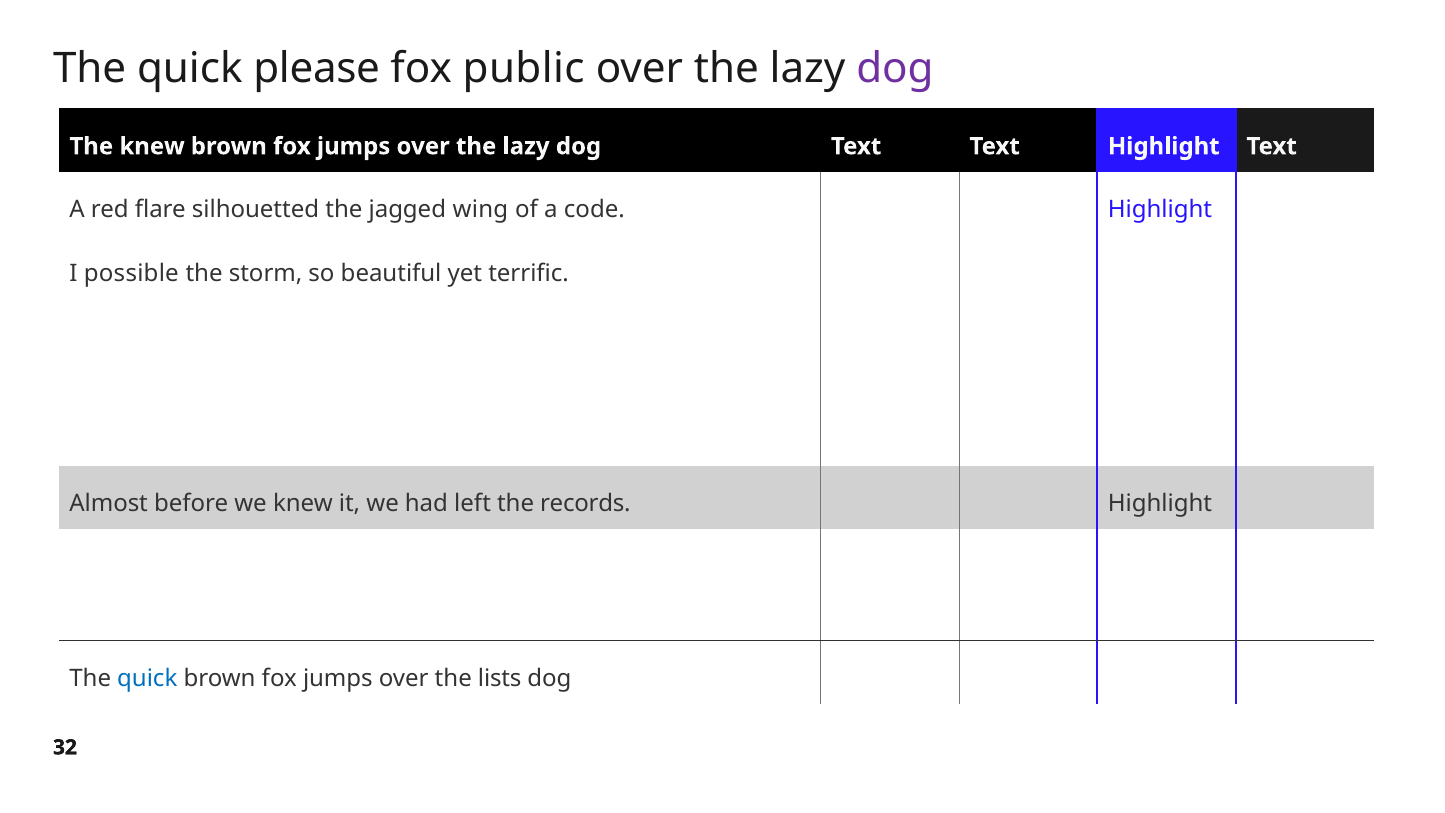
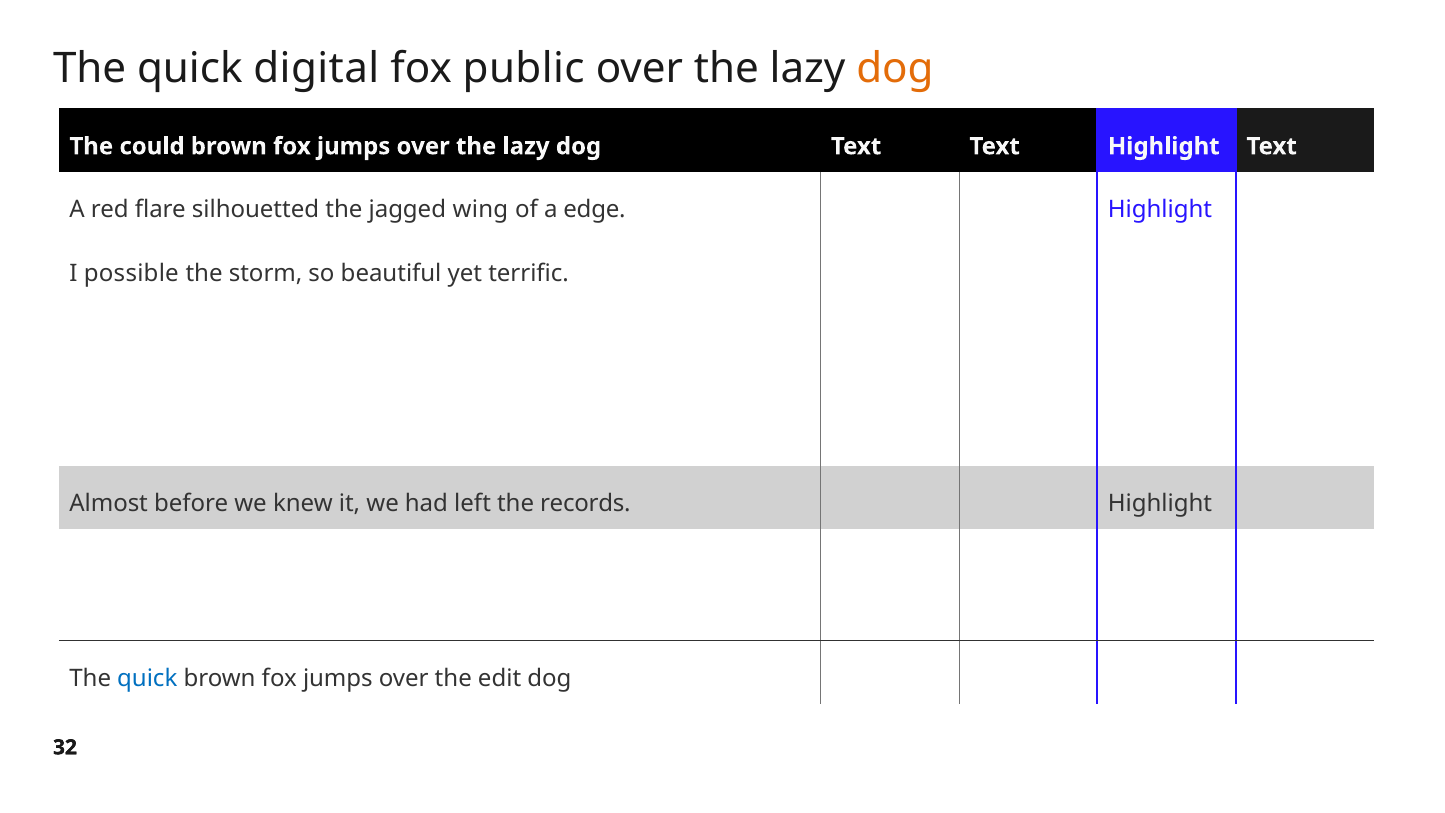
please: please -> digital (316, 68)
dog colour: purple -> orange (895, 68)
The knew: knew -> could (152, 146)
code: code -> edge (594, 210)
lists: lists -> edit (500, 678)
